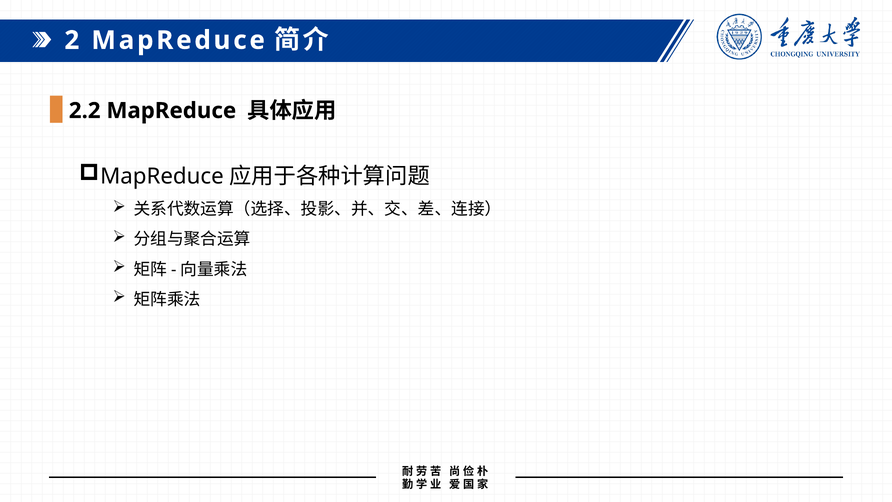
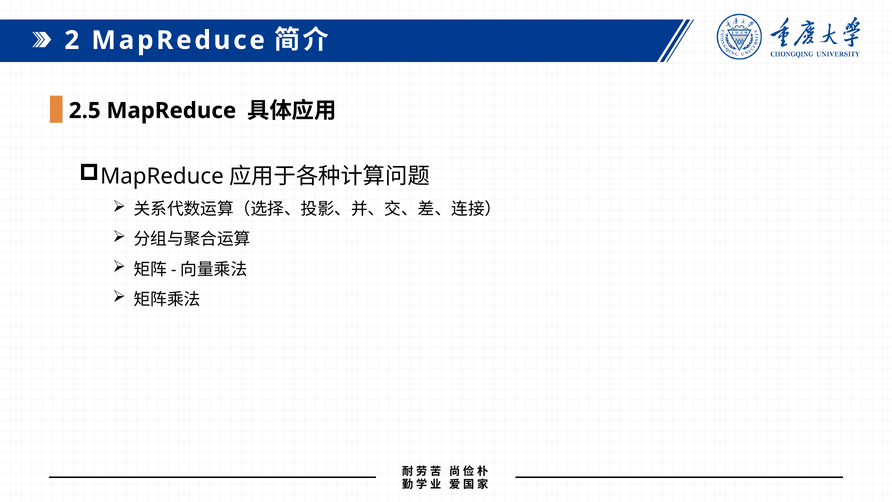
2.2: 2.2 -> 2.5 (85, 111)
